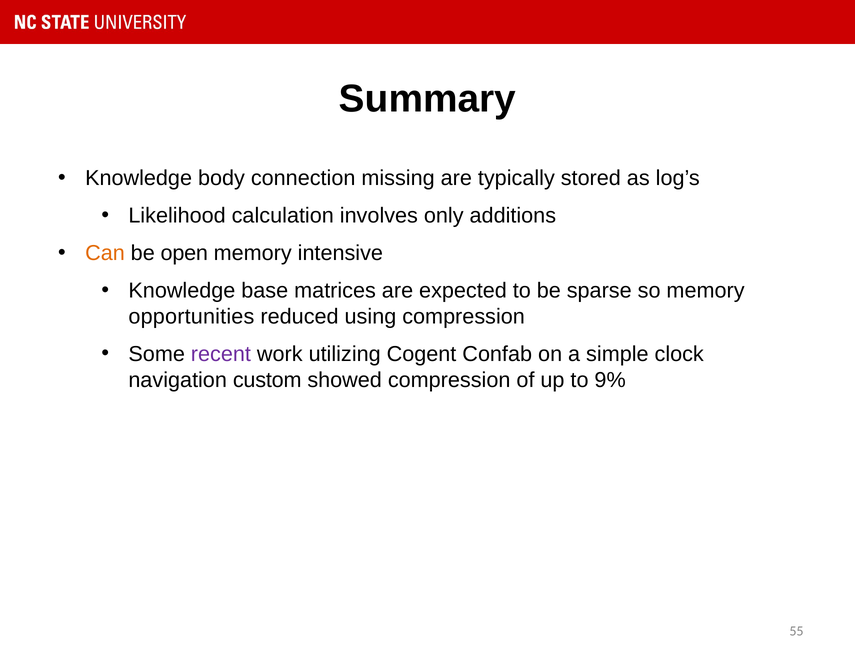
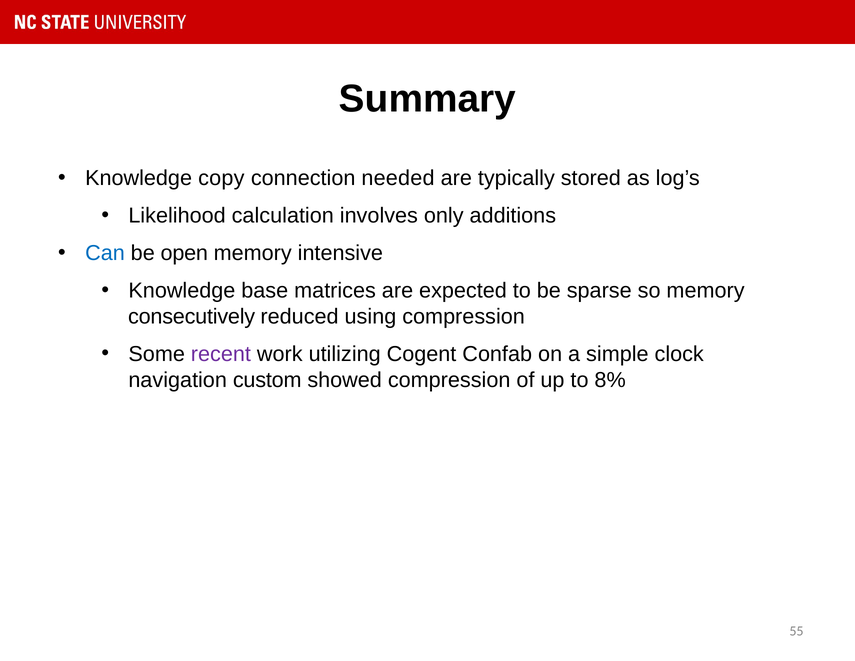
body: body -> copy (221, 178)
missing: missing -> needed (398, 178)
Can colour: orange -> blue (105, 253)
opportunities: opportunities -> consecutively (192, 316)
9%: 9% -> 8% (610, 380)
